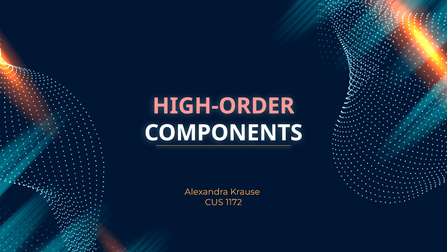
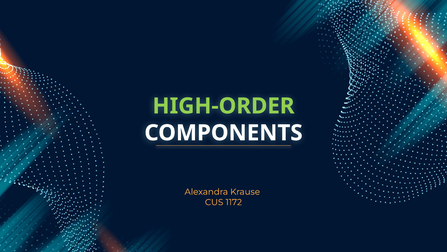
HIGH-ORDER colour: pink -> light green (223, 106)
